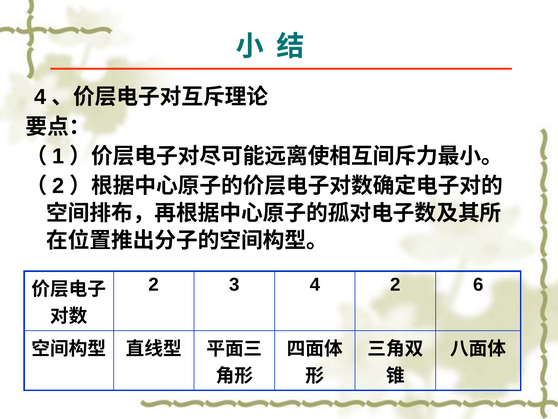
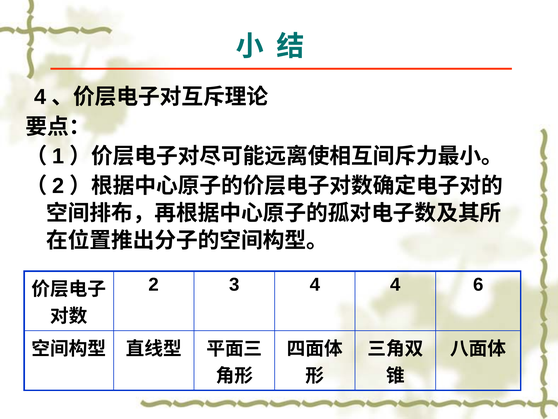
4 2: 2 -> 4 (395, 284)
